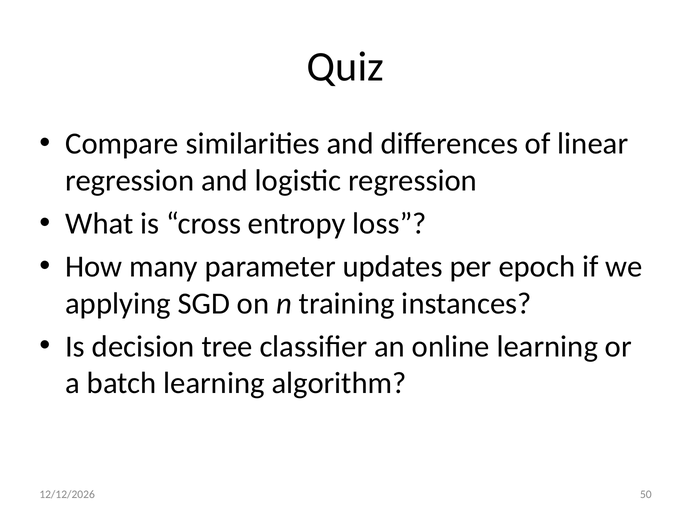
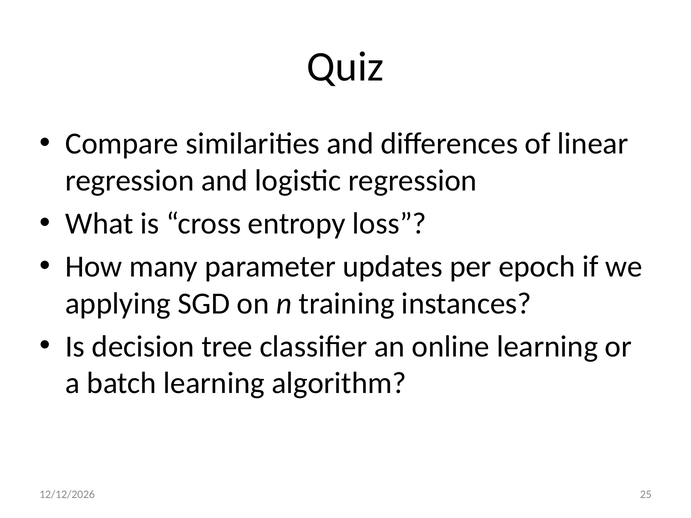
50: 50 -> 25 (646, 495)
